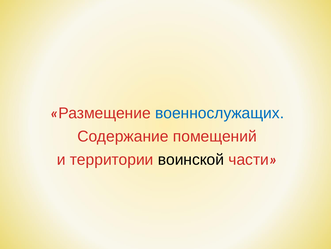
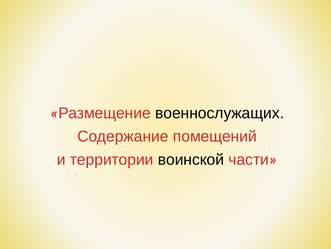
военнослужащих colour: blue -> black (220, 113)
